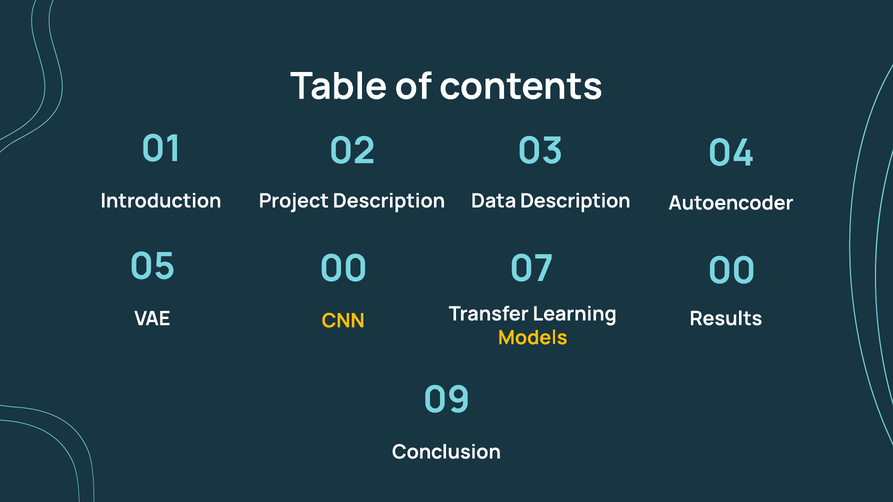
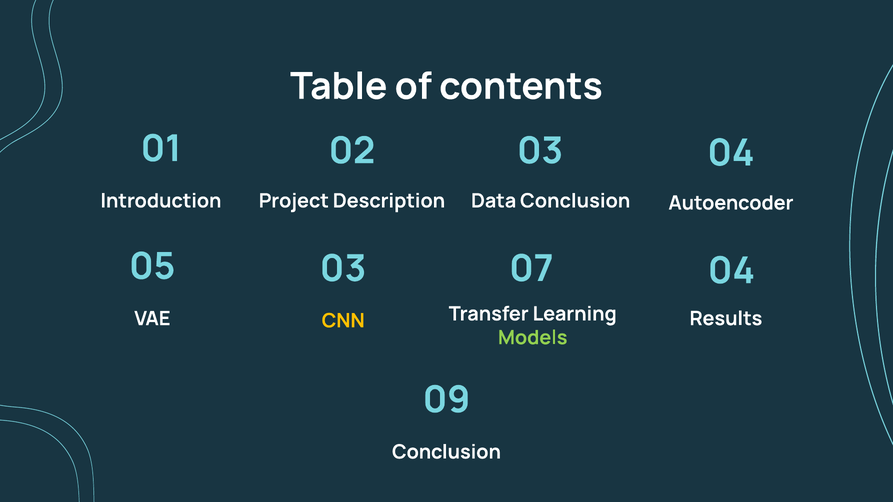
Data Description: Description -> Conclusion (575, 201)
05 00: 00 -> 03 (343, 269)
07 00: 00 -> 04 (731, 271)
Models colour: yellow -> light green (533, 338)
